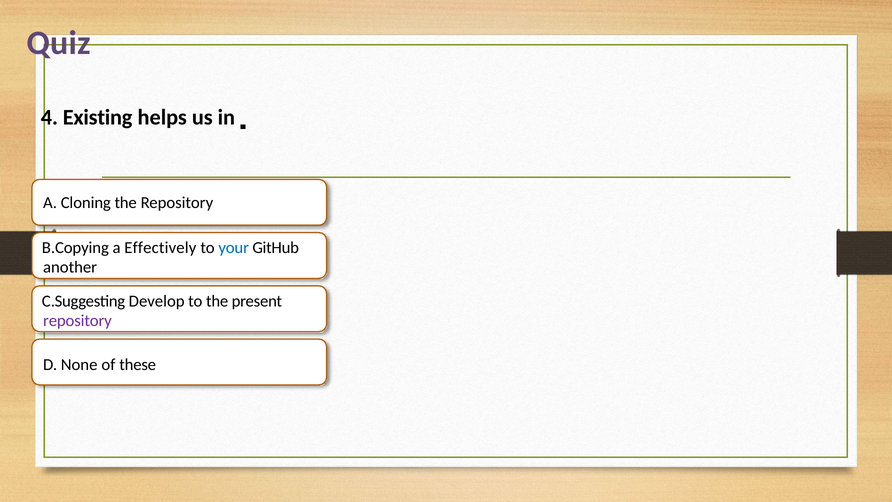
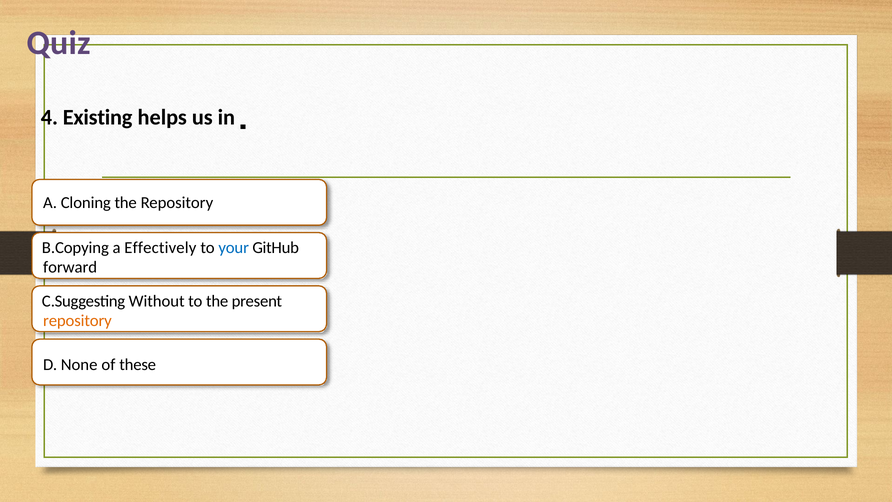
another: another -> forward (70, 267)
Develop: Develop -> Without (157, 301)
repository colour: purple -> orange (77, 321)
